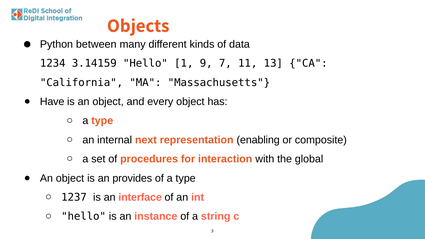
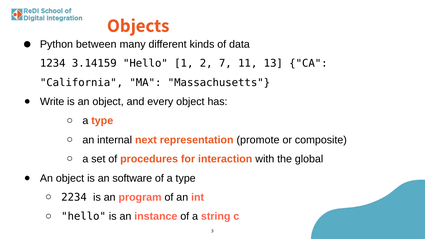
9: 9 -> 2 (206, 63)
Have: Have -> Write (52, 102)
enabling: enabling -> promote (258, 140)
provides: provides -> software (132, 178)
1237: 1237 -> 2234 (74, 197)
interface: interface -> program (140, 197)
